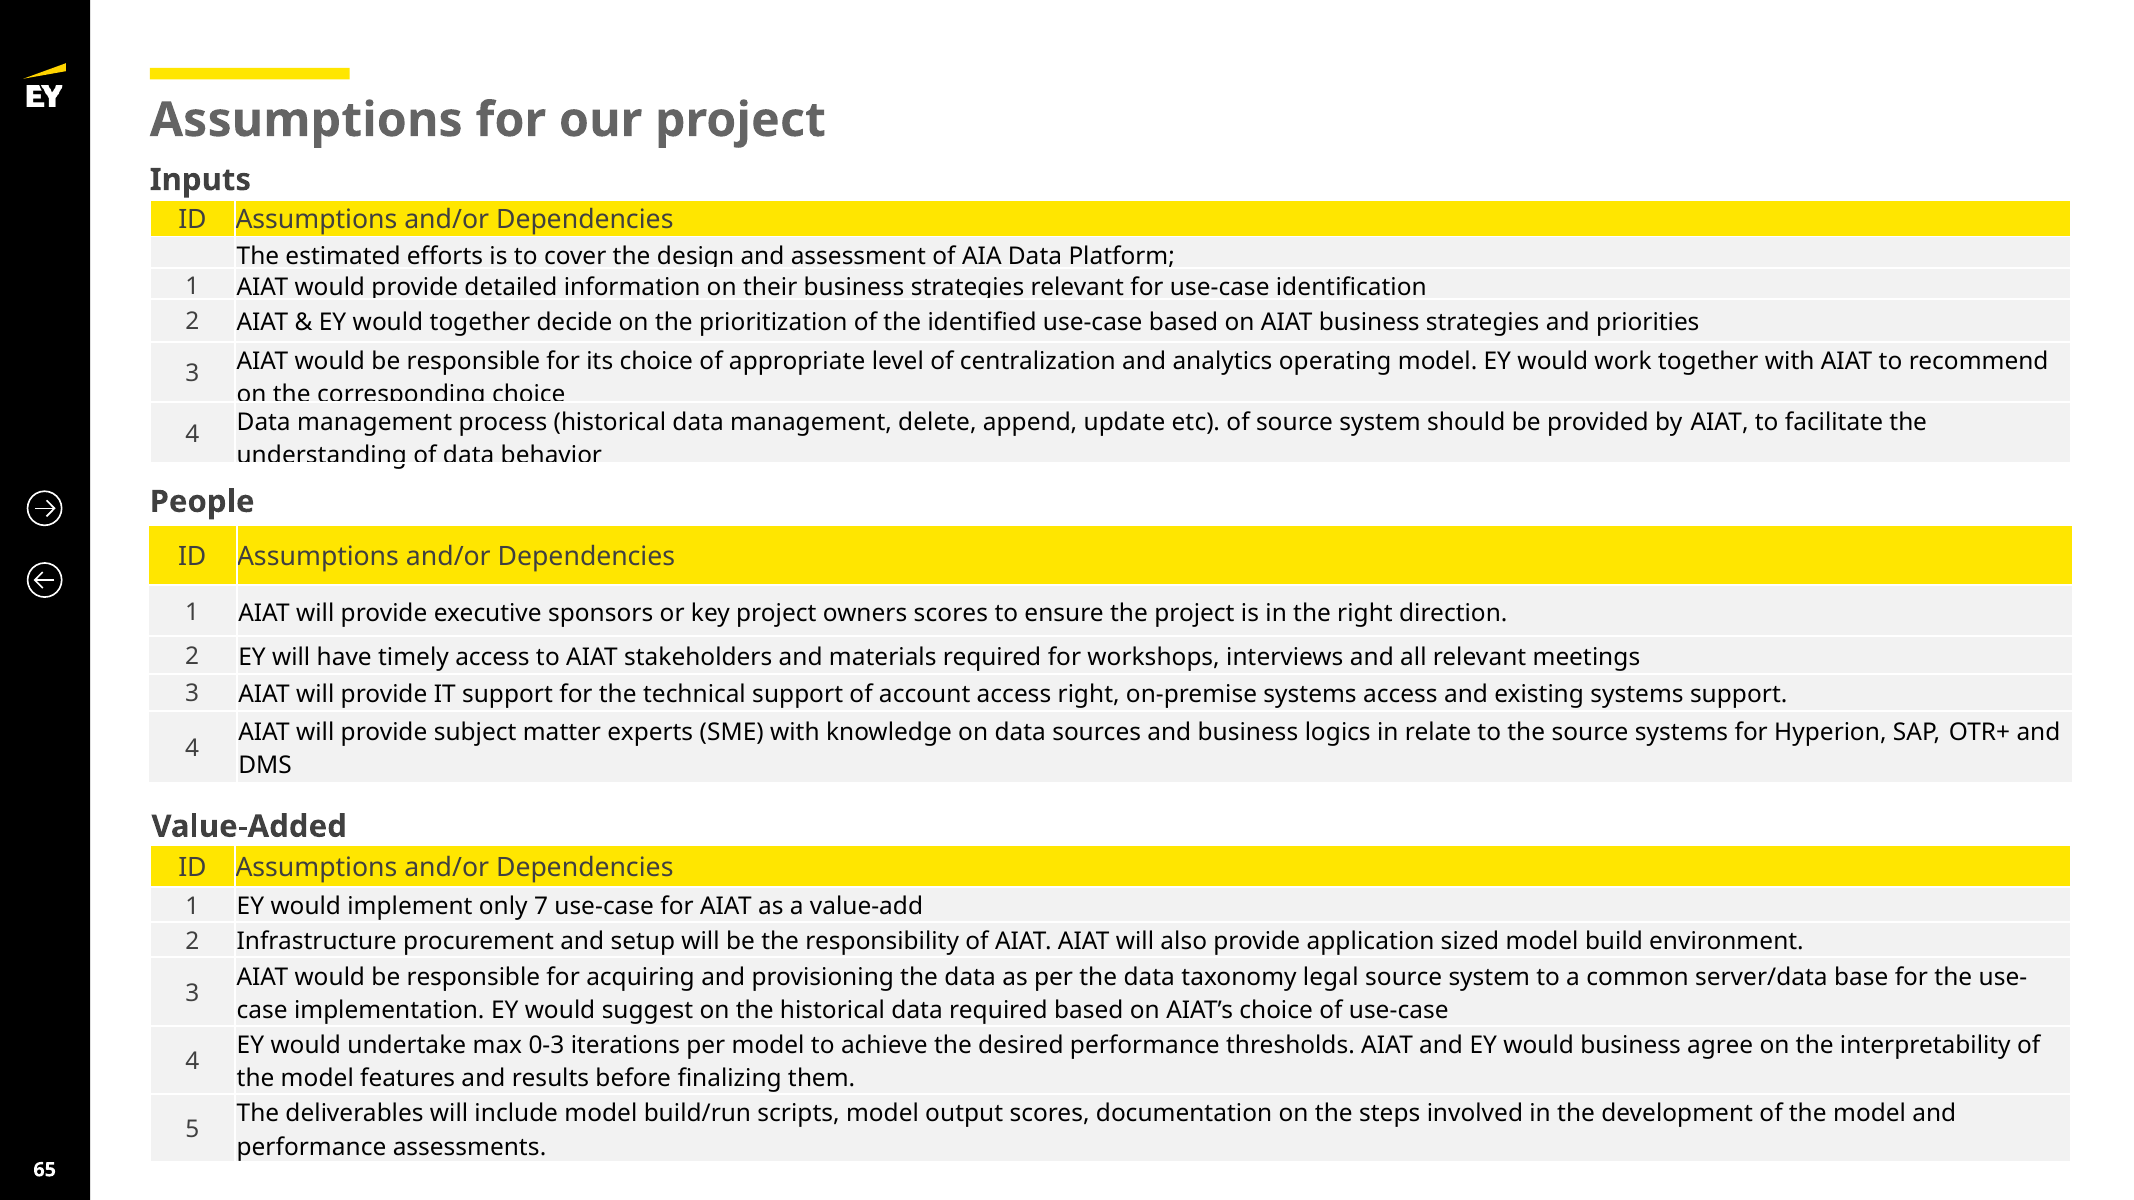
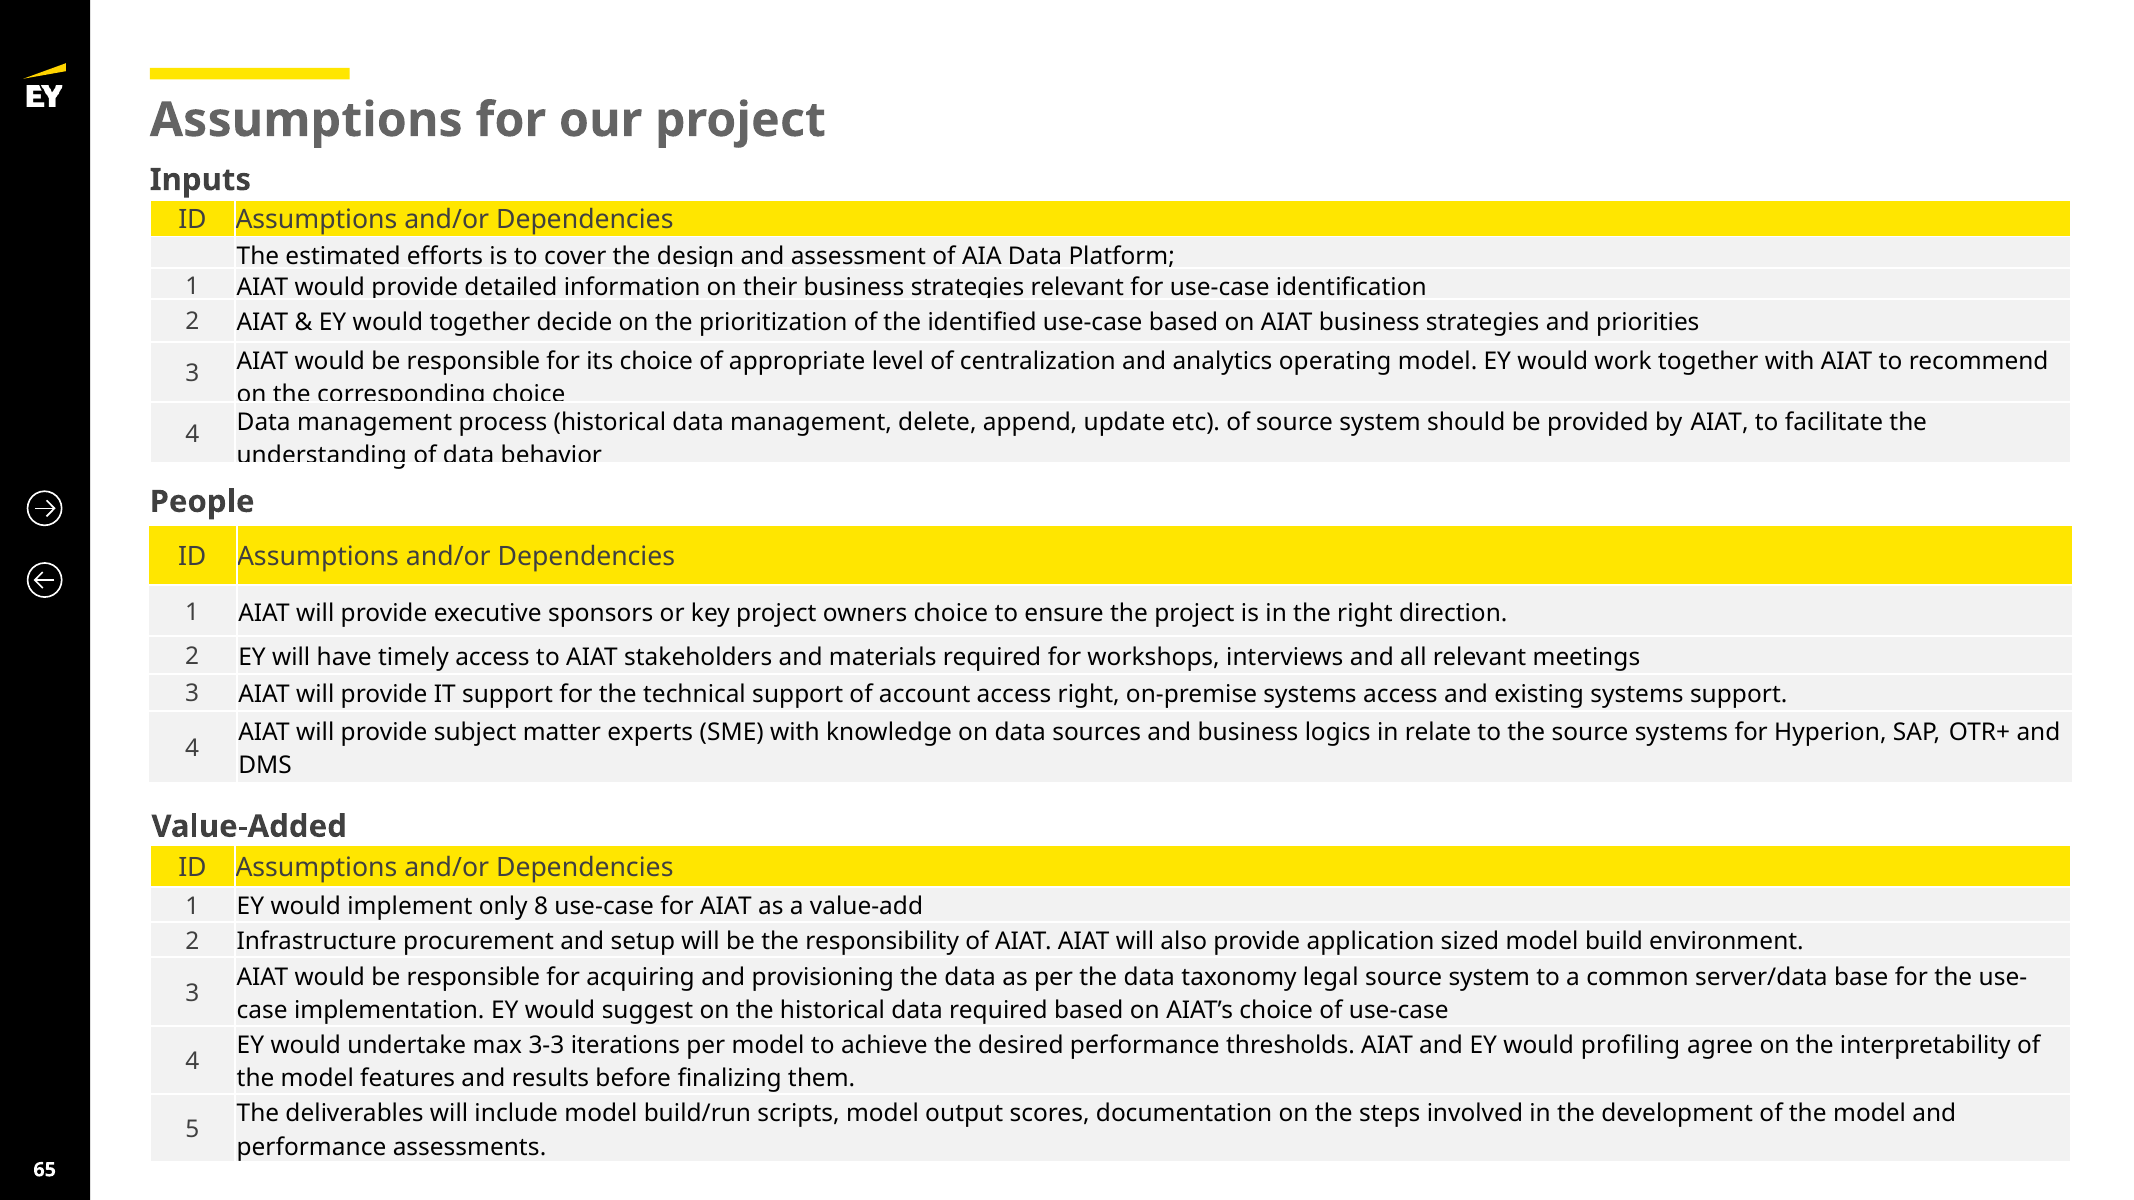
owners scores: scores -> choice (951, 613)
7: 7 -> 8 (541, 907)
0-3: 0-3 -> 3-3 (546, 1045)
would business: business -> profiling (1630, 1045)
